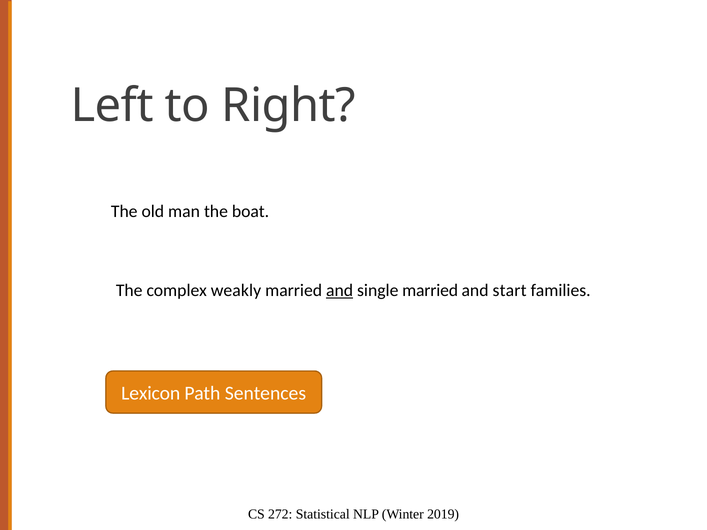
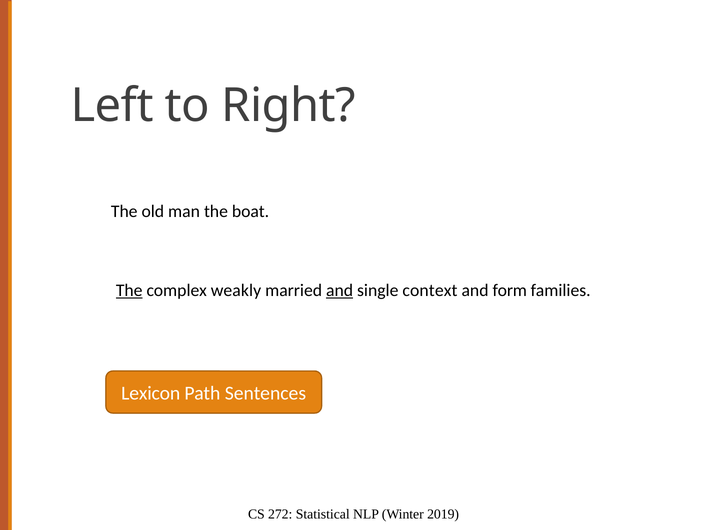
The underline: none -> present (129, 291)
single married: married -> context (430, 291)
start: start -> form (510, 291)
